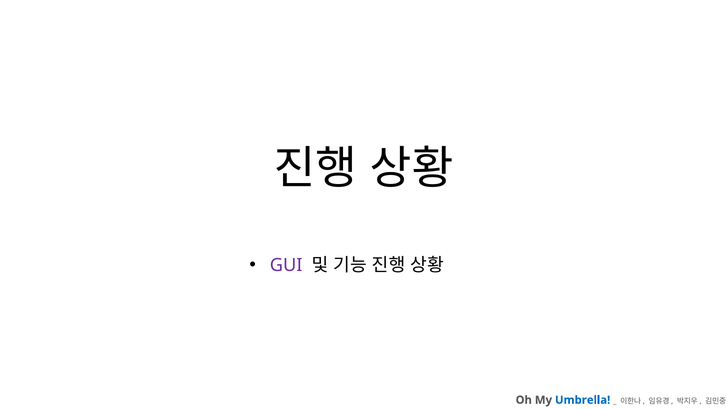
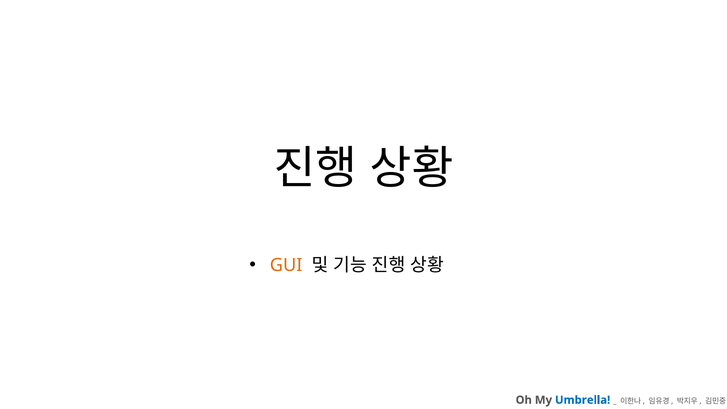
GUI colour: purple -> orange (286, 265)
